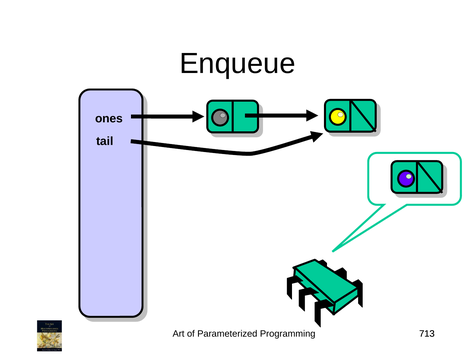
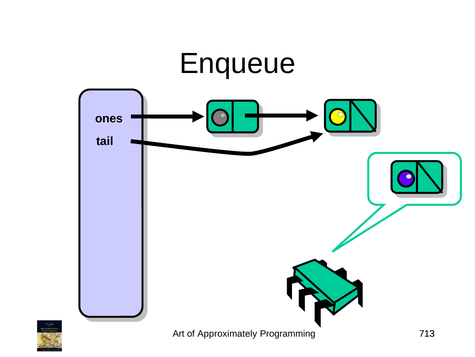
Parameterized: Parameterized -> Approximately (227, 333)
